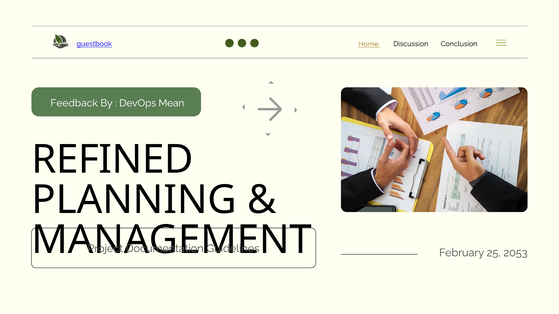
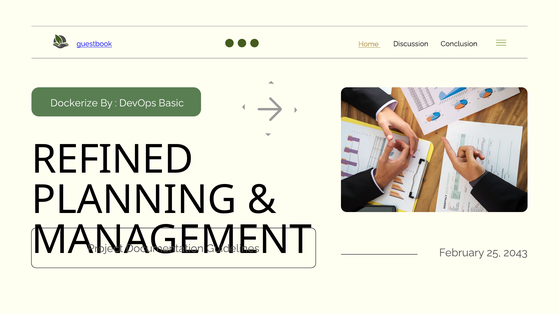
Feedback: Feedback -> Dockerize (74, 103)
Mean: Mean -> Basic (171, 103)
2053: 2053 -> 2043 (516, 253)
